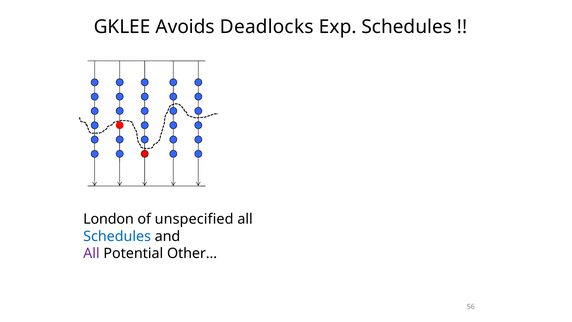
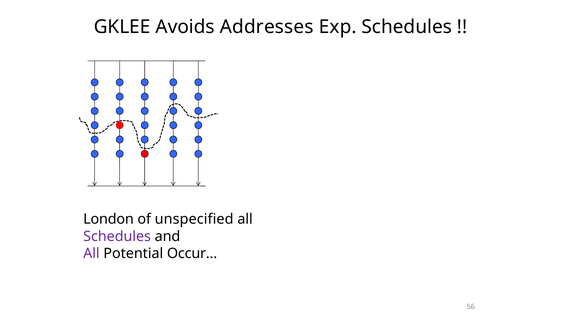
Deadlocks: Deadlocks -> Addresses (267, 27)
Schedules colour: blue -> purple (117, 236)
Other…: Other… -> Occur… (192, 253)
